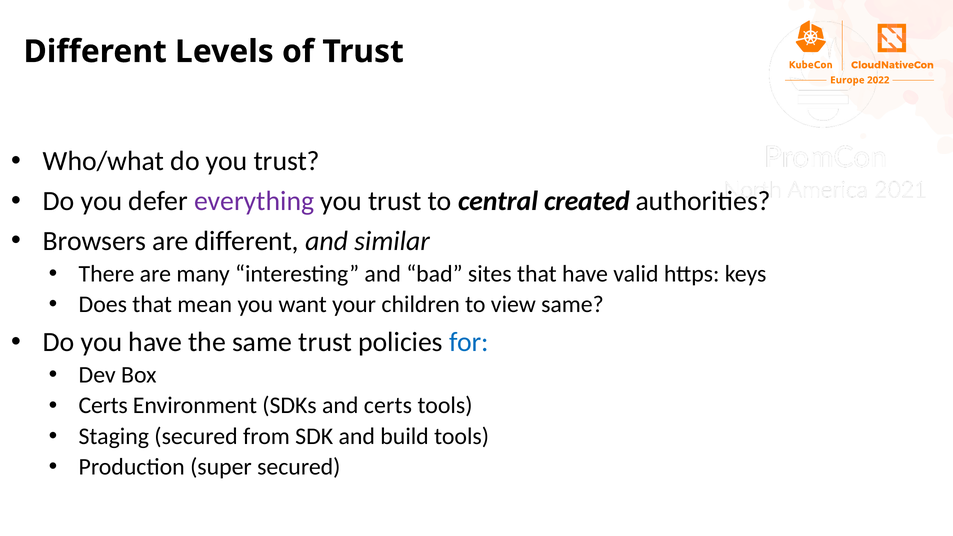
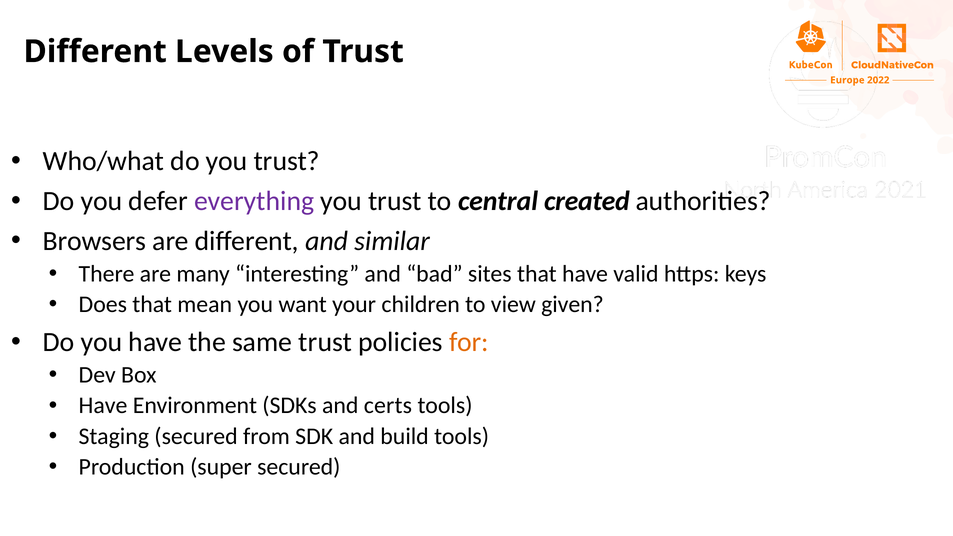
view same: same -> given (572, 304)
for colour: blue -> orange (469, 342)
Certs: Certs -> Have (103, 406)
